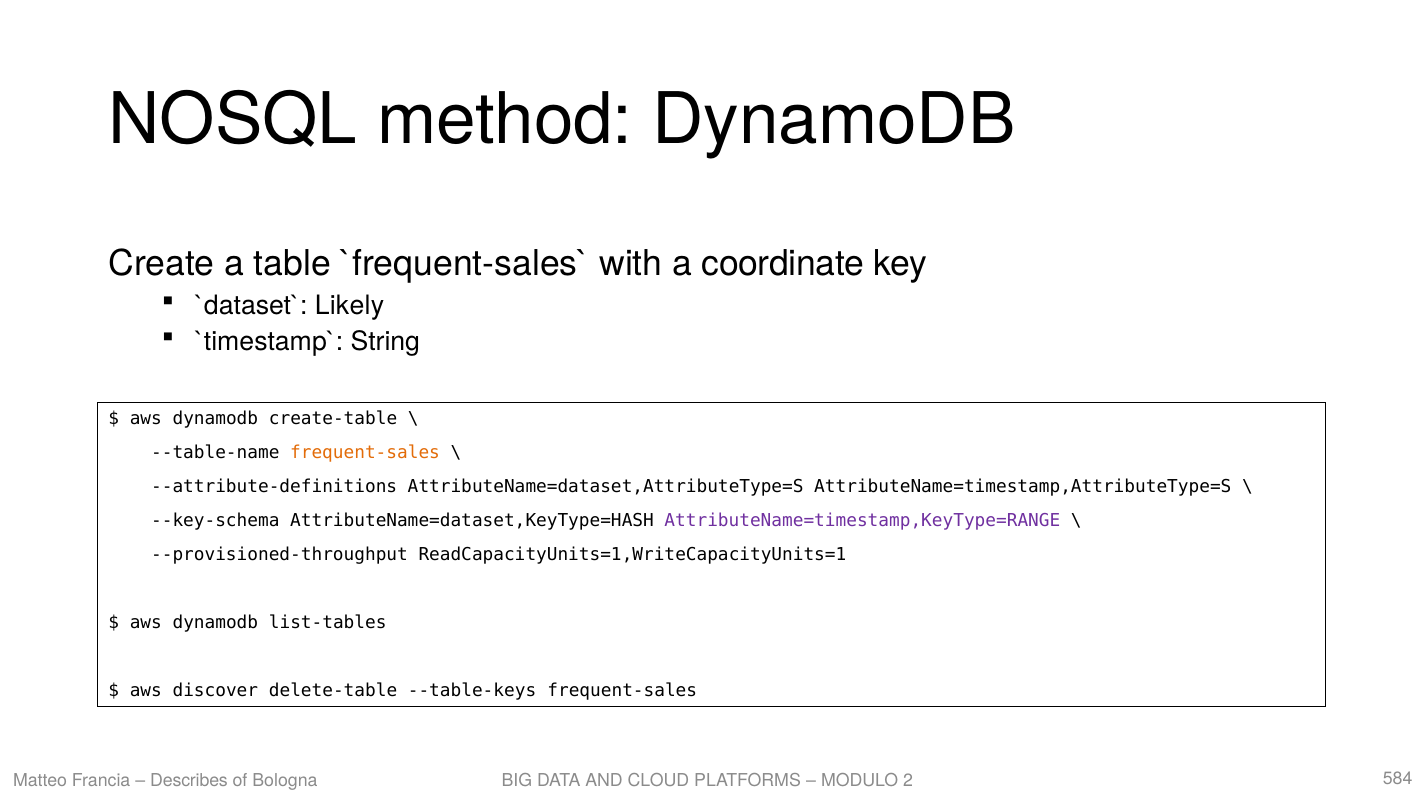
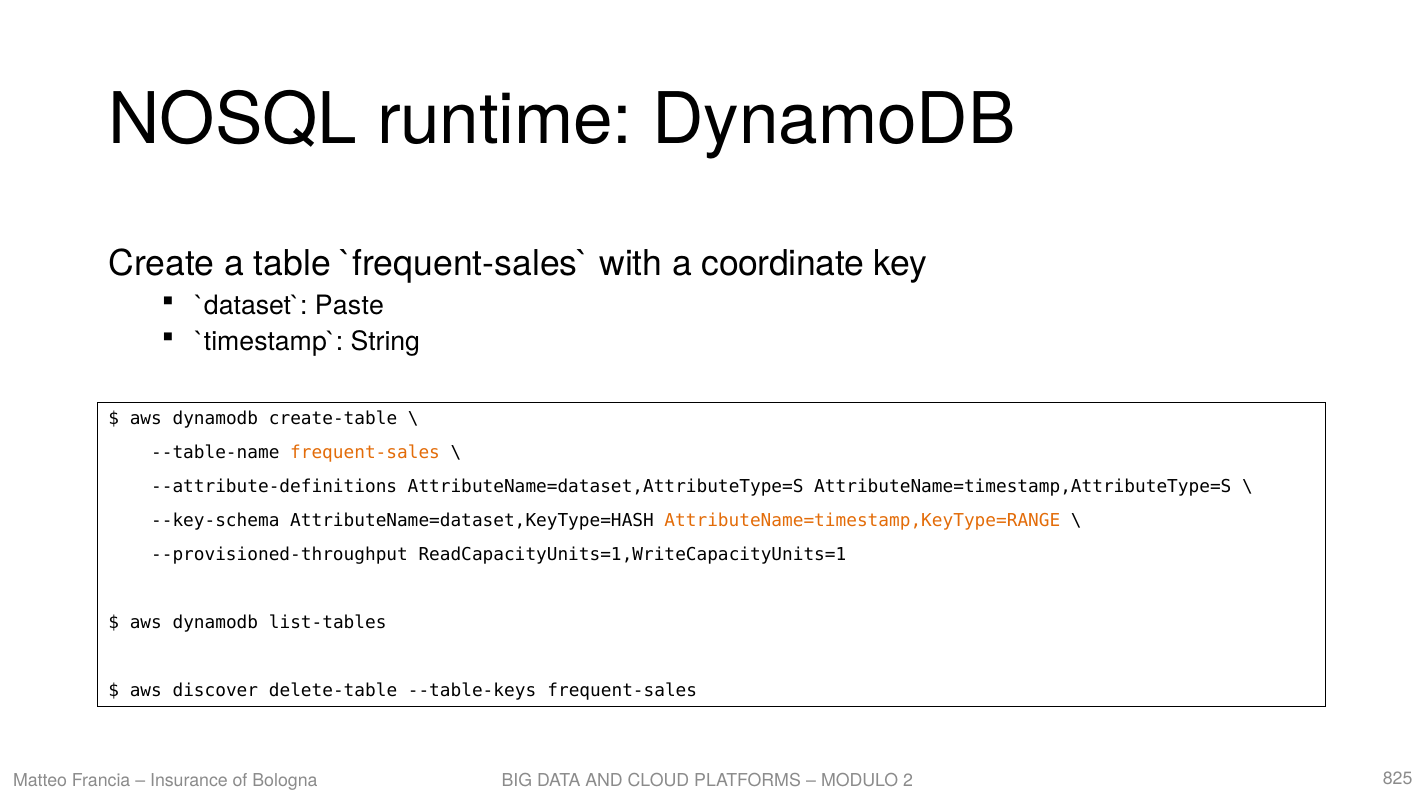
method: method -> runtime (505, 120)
Likely: Likely -> Paste (349, 305)
AttributeName=timestamp,KeyType=RANGE colour: purple -> orange (862, 520)
Describes: Describes -> Insurance (189, 780)
584: 584 -> 825 (1398, 778)
